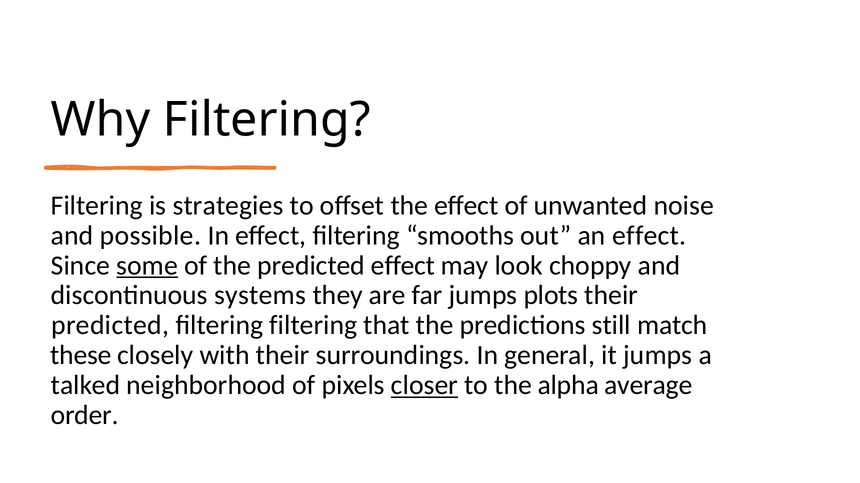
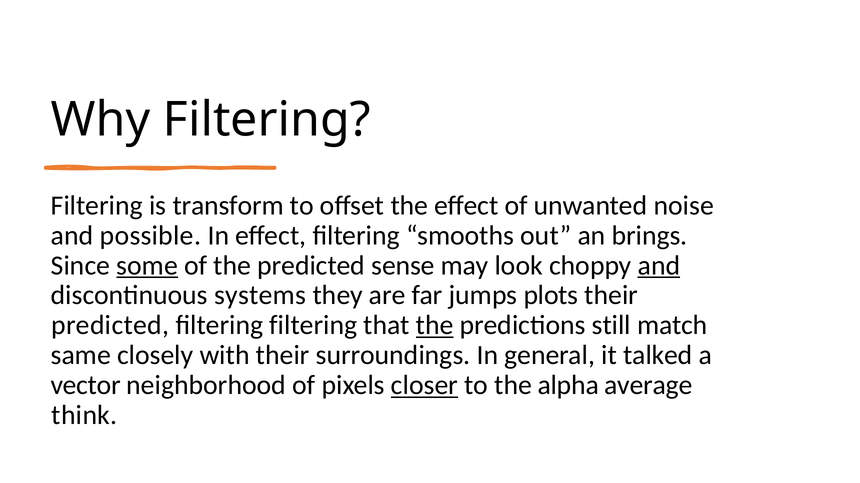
strategies: strategies -> transform (228, 206)
an effect: effect -> brings (650, 236)
predicted effect: effect -> sense (403, 266)
and underline: none -> present (659, 266)
the underline: none -> present (435, 326)
these: these -> same (81, 356)
it jumps: jumps -> talked (658, 356)
talked: talked -> vector (86, 386)
order: order -> think (84, 416)
